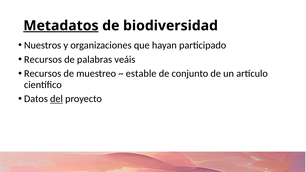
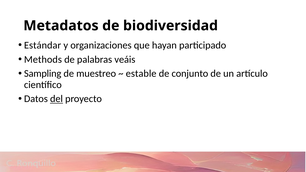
Metadatos underline: present -> none (61, 26)
Nuestros: Nuestros -> Estándar (43, 45)
Recursos: Recursos -> Methods (43, 59)
Recursos: Recursos -> Sampling (43, 74)
